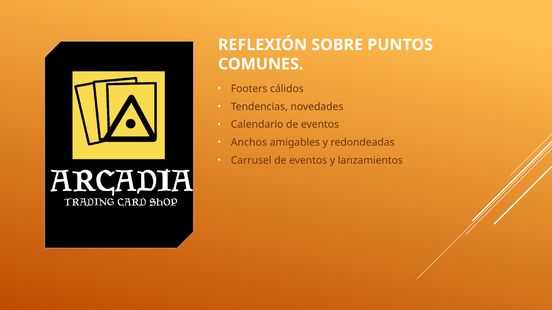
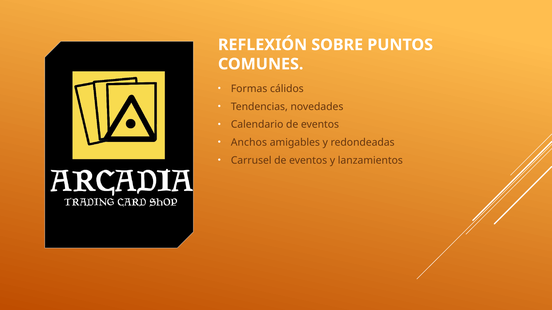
Footers: Footers -> Formas (249, 89)
